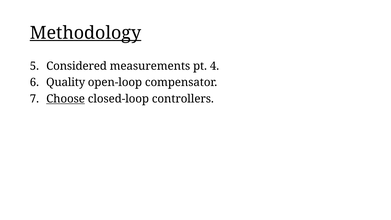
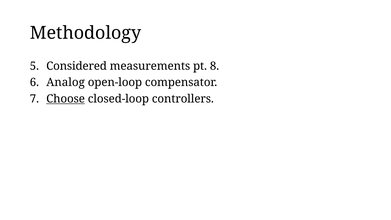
Methodology underline: present -> none (86, 33)
4: 4 -> 8 (214, 66)
Quality: Quality -> Analog (66, 82)
